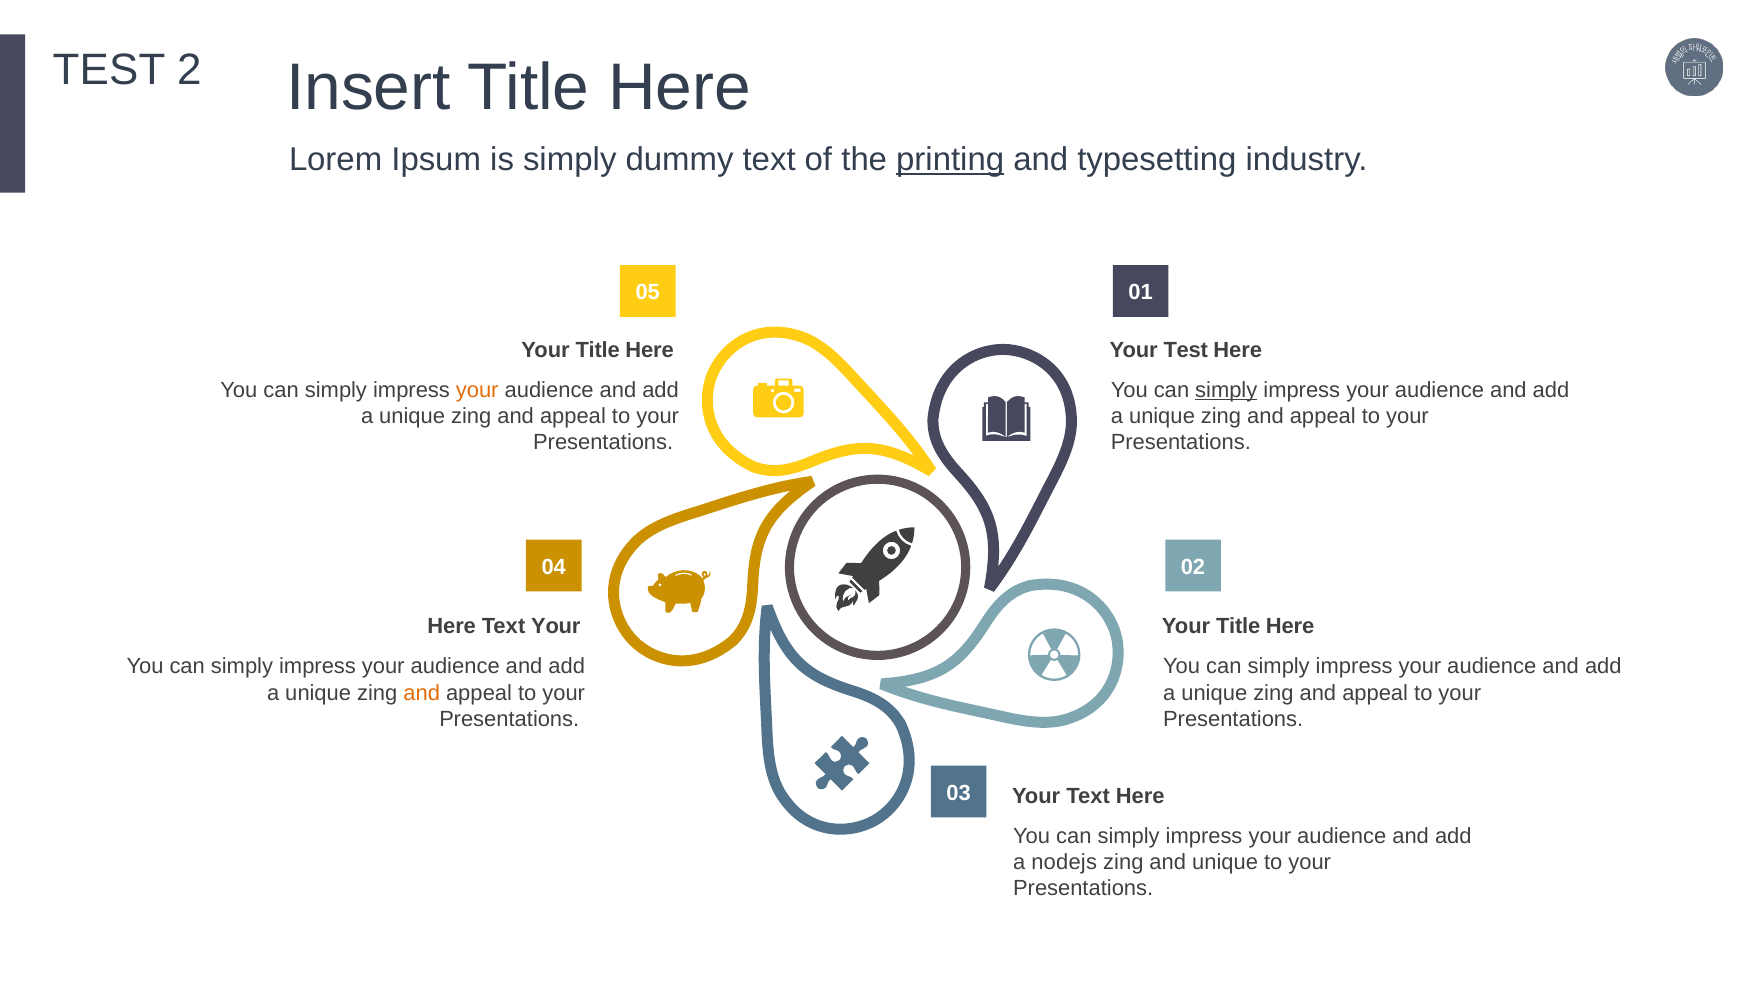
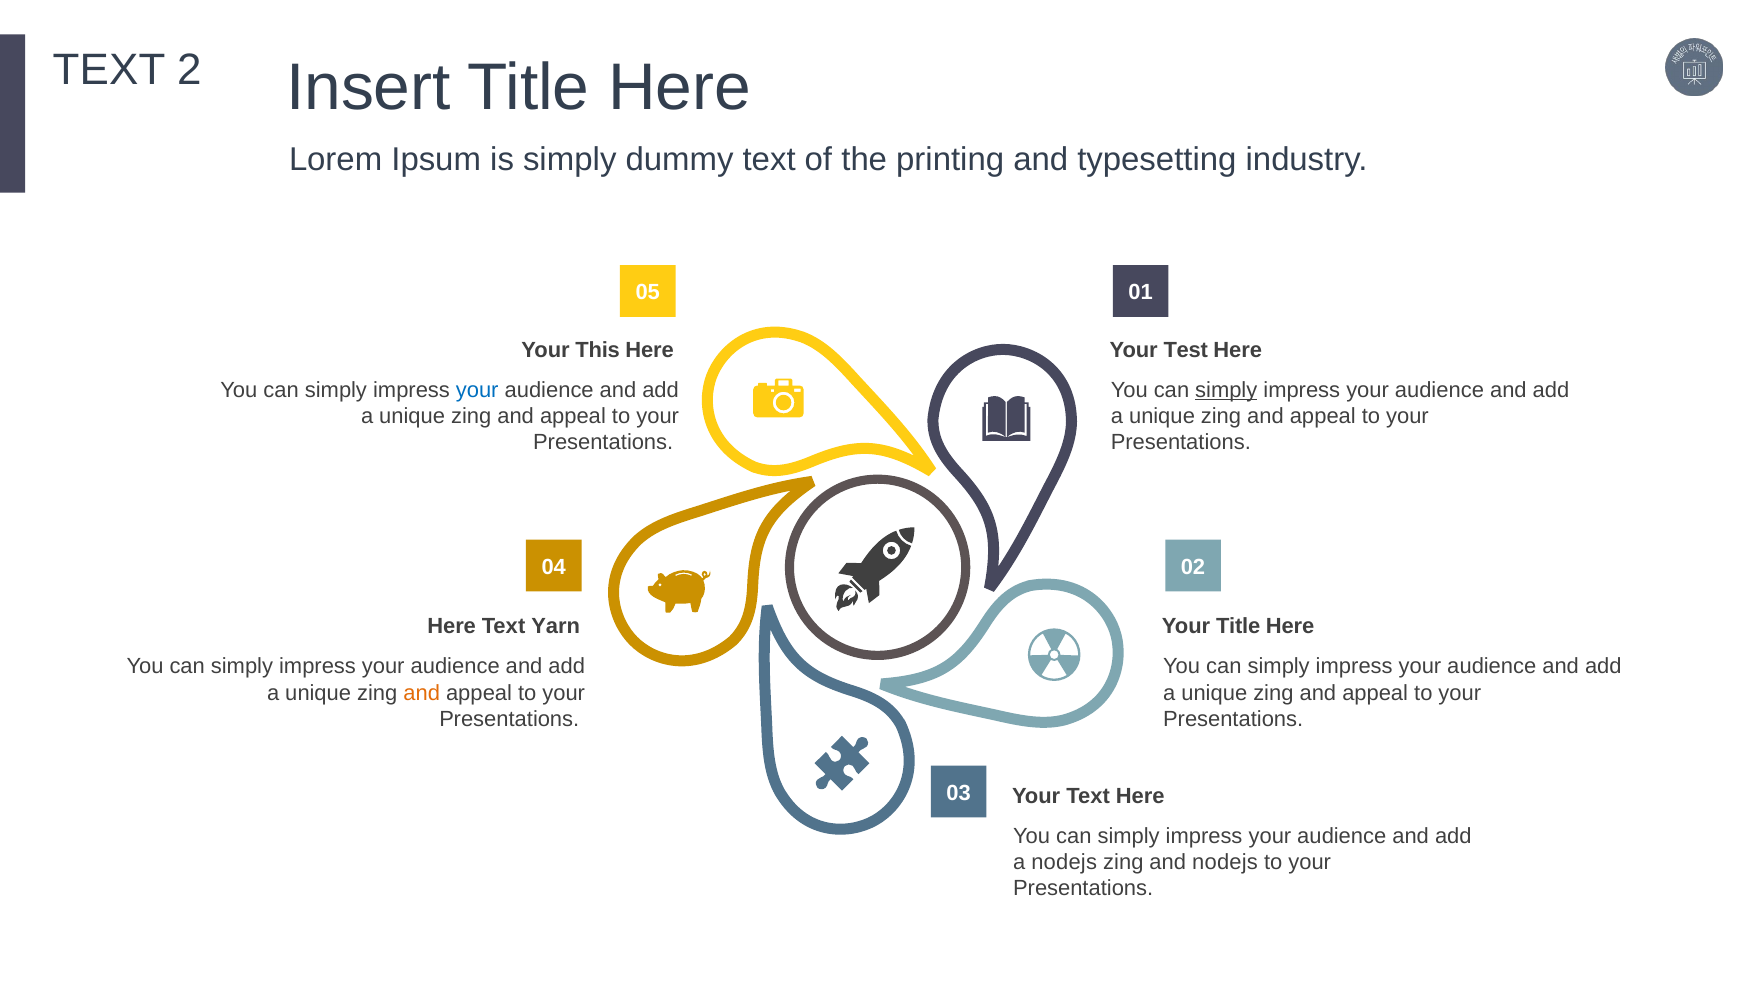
TEST: TEST -> TEXT (109, 70)
printing underline: present -> none (950, 160)
Title: Title -> This (598, 350)
your colour: orange -> blue (477, 390)
Text Your: Your -> Yarn (556, 627)
and unique: unique -> nodejs (1225, 863)
